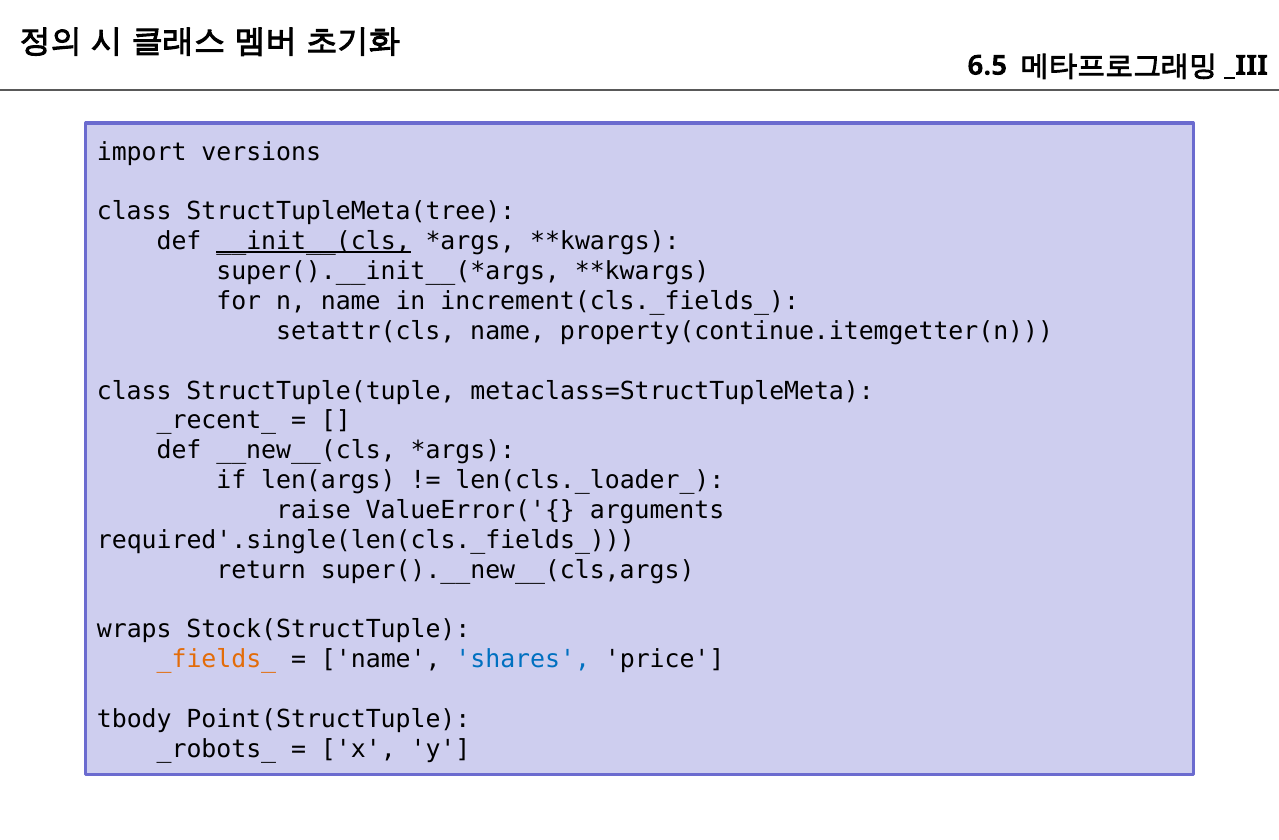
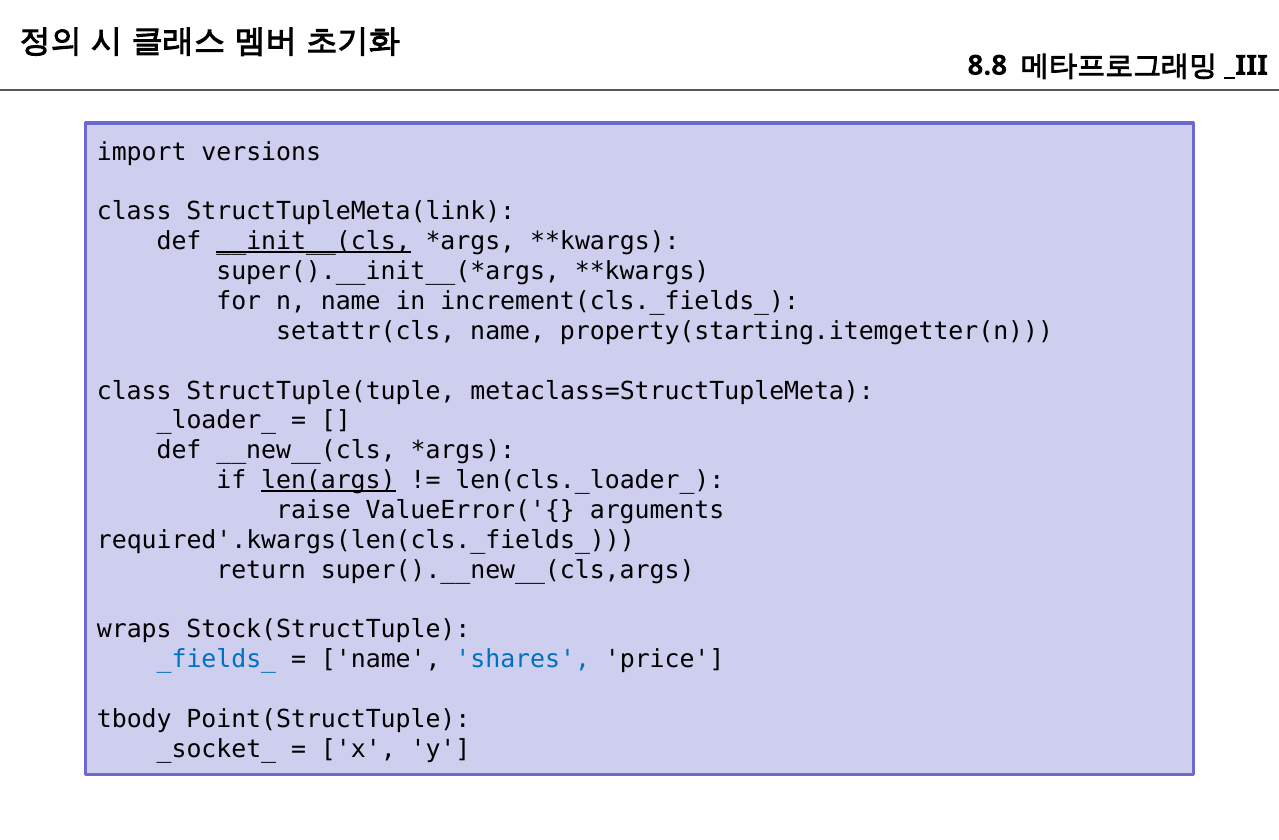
6.5: 6.5 -> 8.8 (987, 66)
StructTupleMeta(tree: StructTupleMeta(tree -> StructTupleMeta(link (351, 212)
property(continue.itemgetter(n: property(continue.itemgetter(n -> property(starting.itemgetter(n (807, 331)
_recent_: _recent_ -> _loader_ (216, 421)
len(args underline: none -> present (328, 480)
required'.single(len(cls._fields_: required'.single(len(cls._fields_ -> required'.kwargs(len(cls._fields_ (366, 540)
_fields_ colour: orange -> blue (216, 660)
_robots_: _robots_ -> _socket_ (216, 749)
